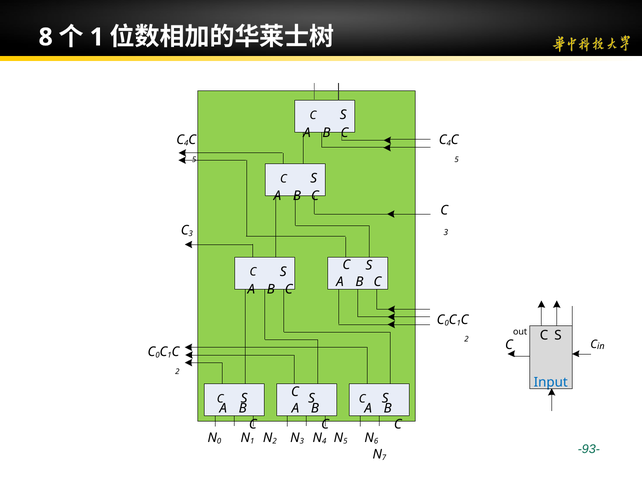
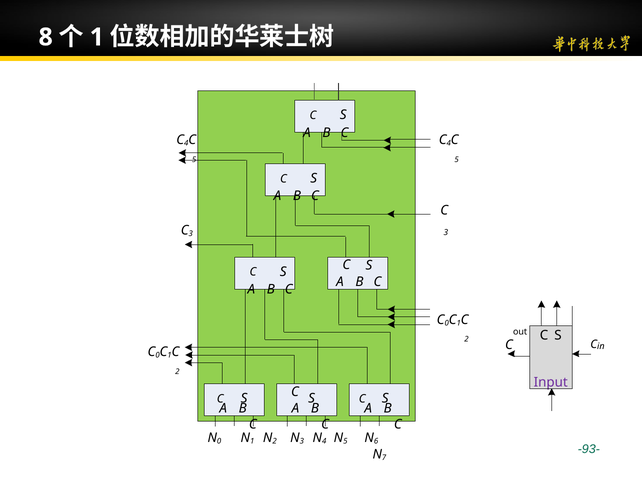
Input colour: blue -> purple (551, 383)
